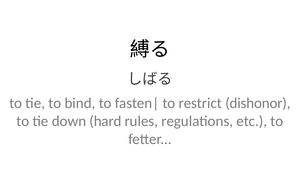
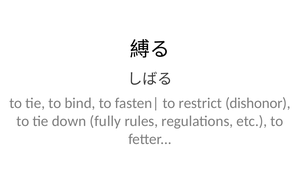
hard: hard -> fully (105, 121)
